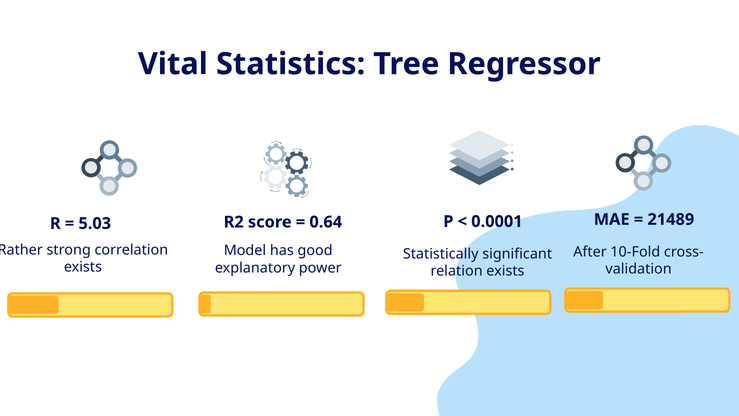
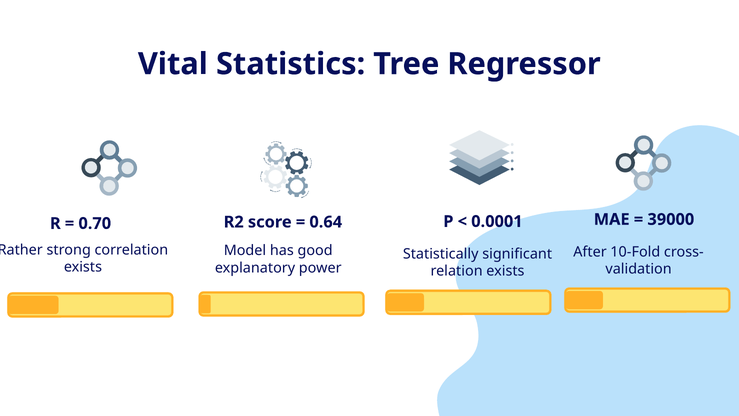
21489: 21489 -> 39000 (671, 219)
5.03: 5.03 -> 0.70 (95, 223)
